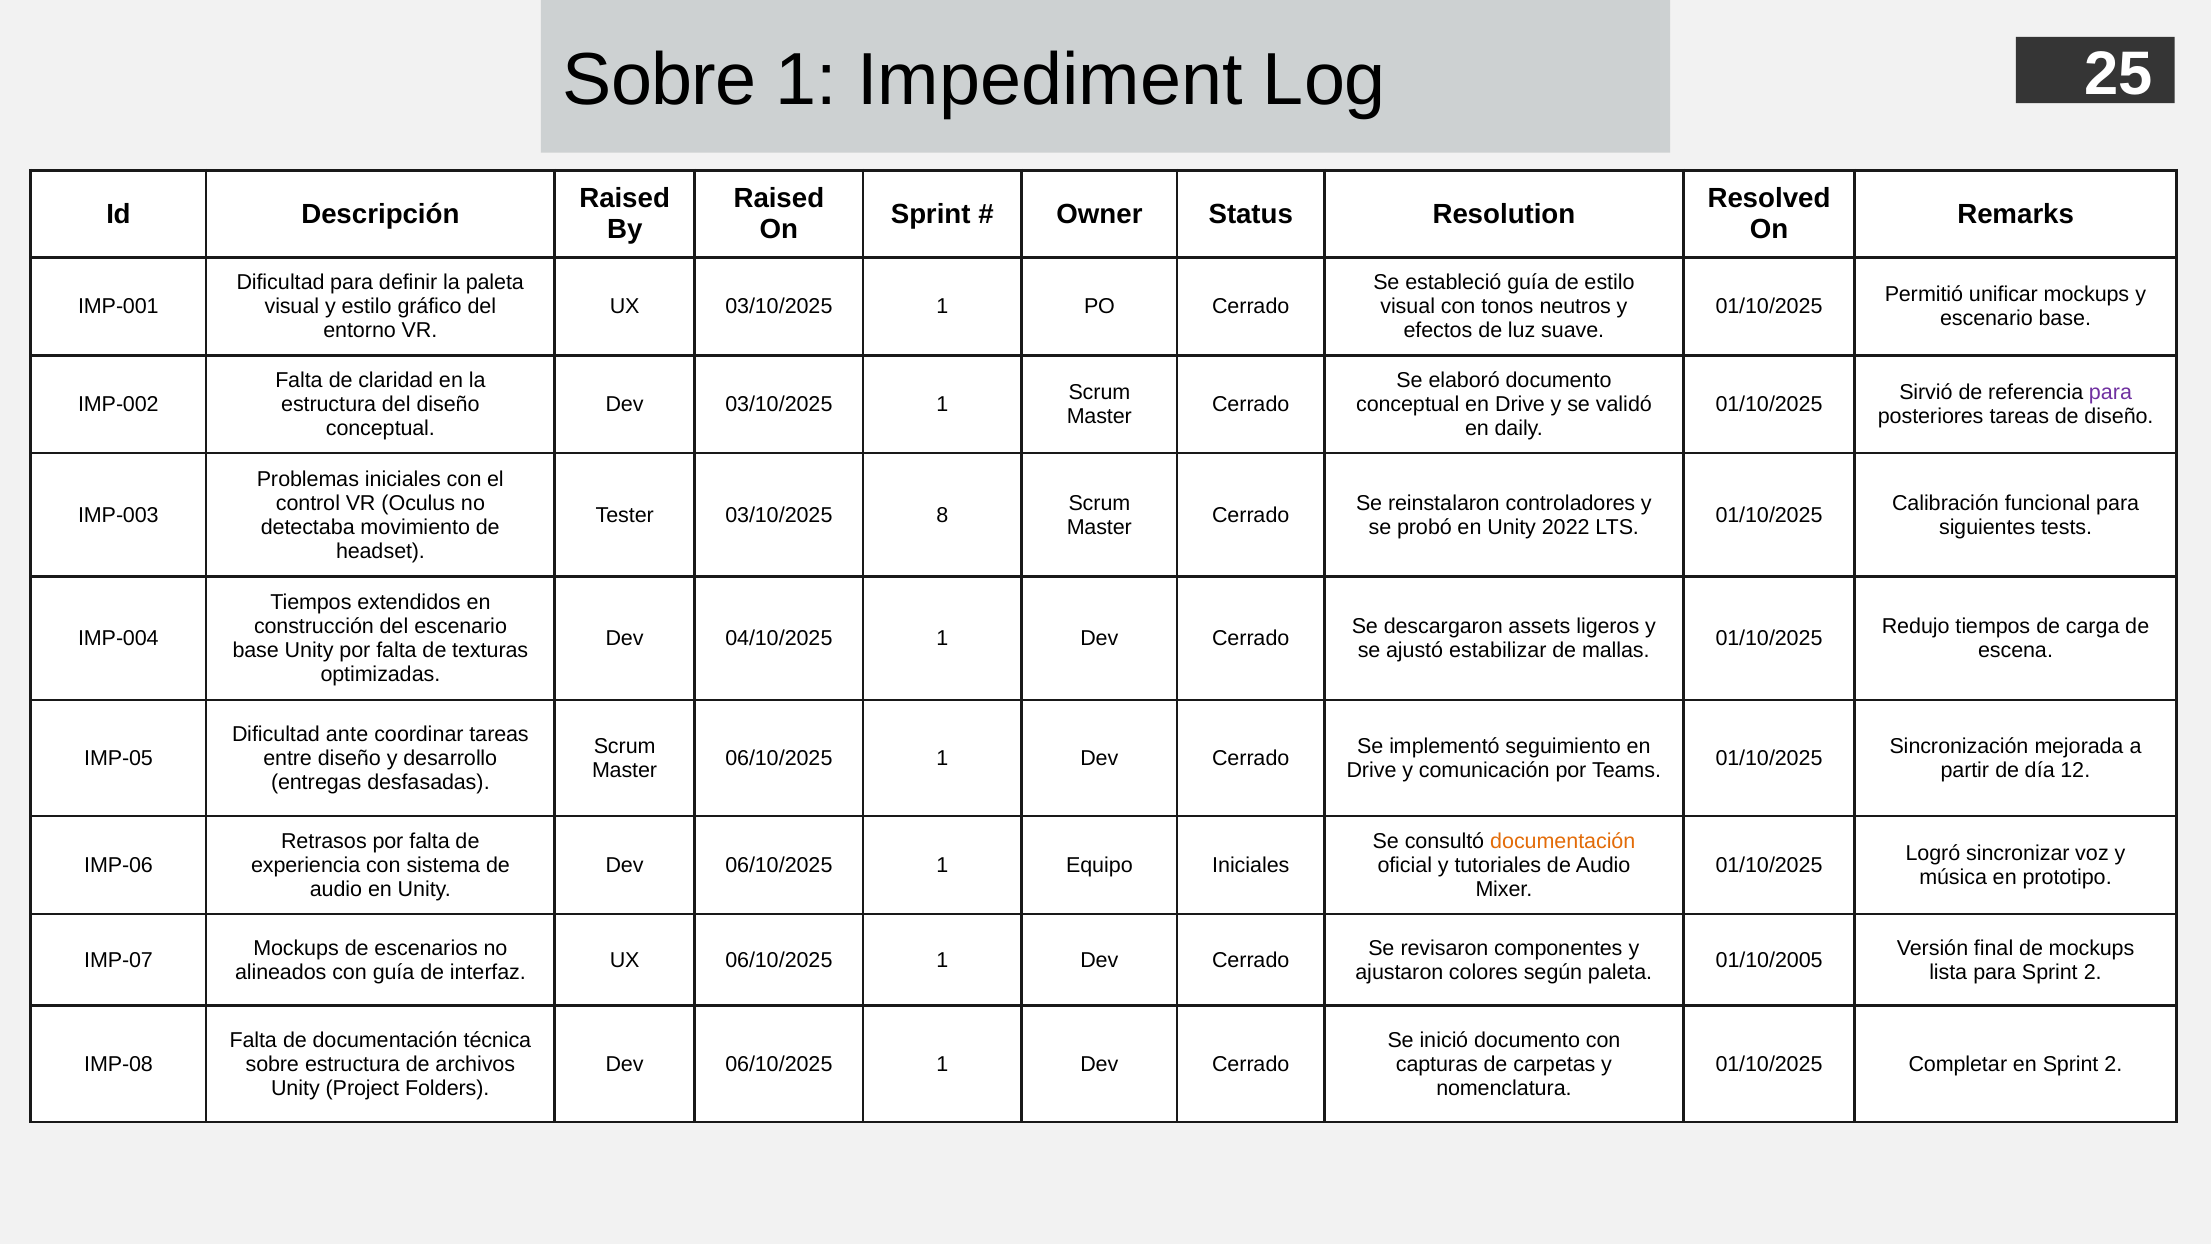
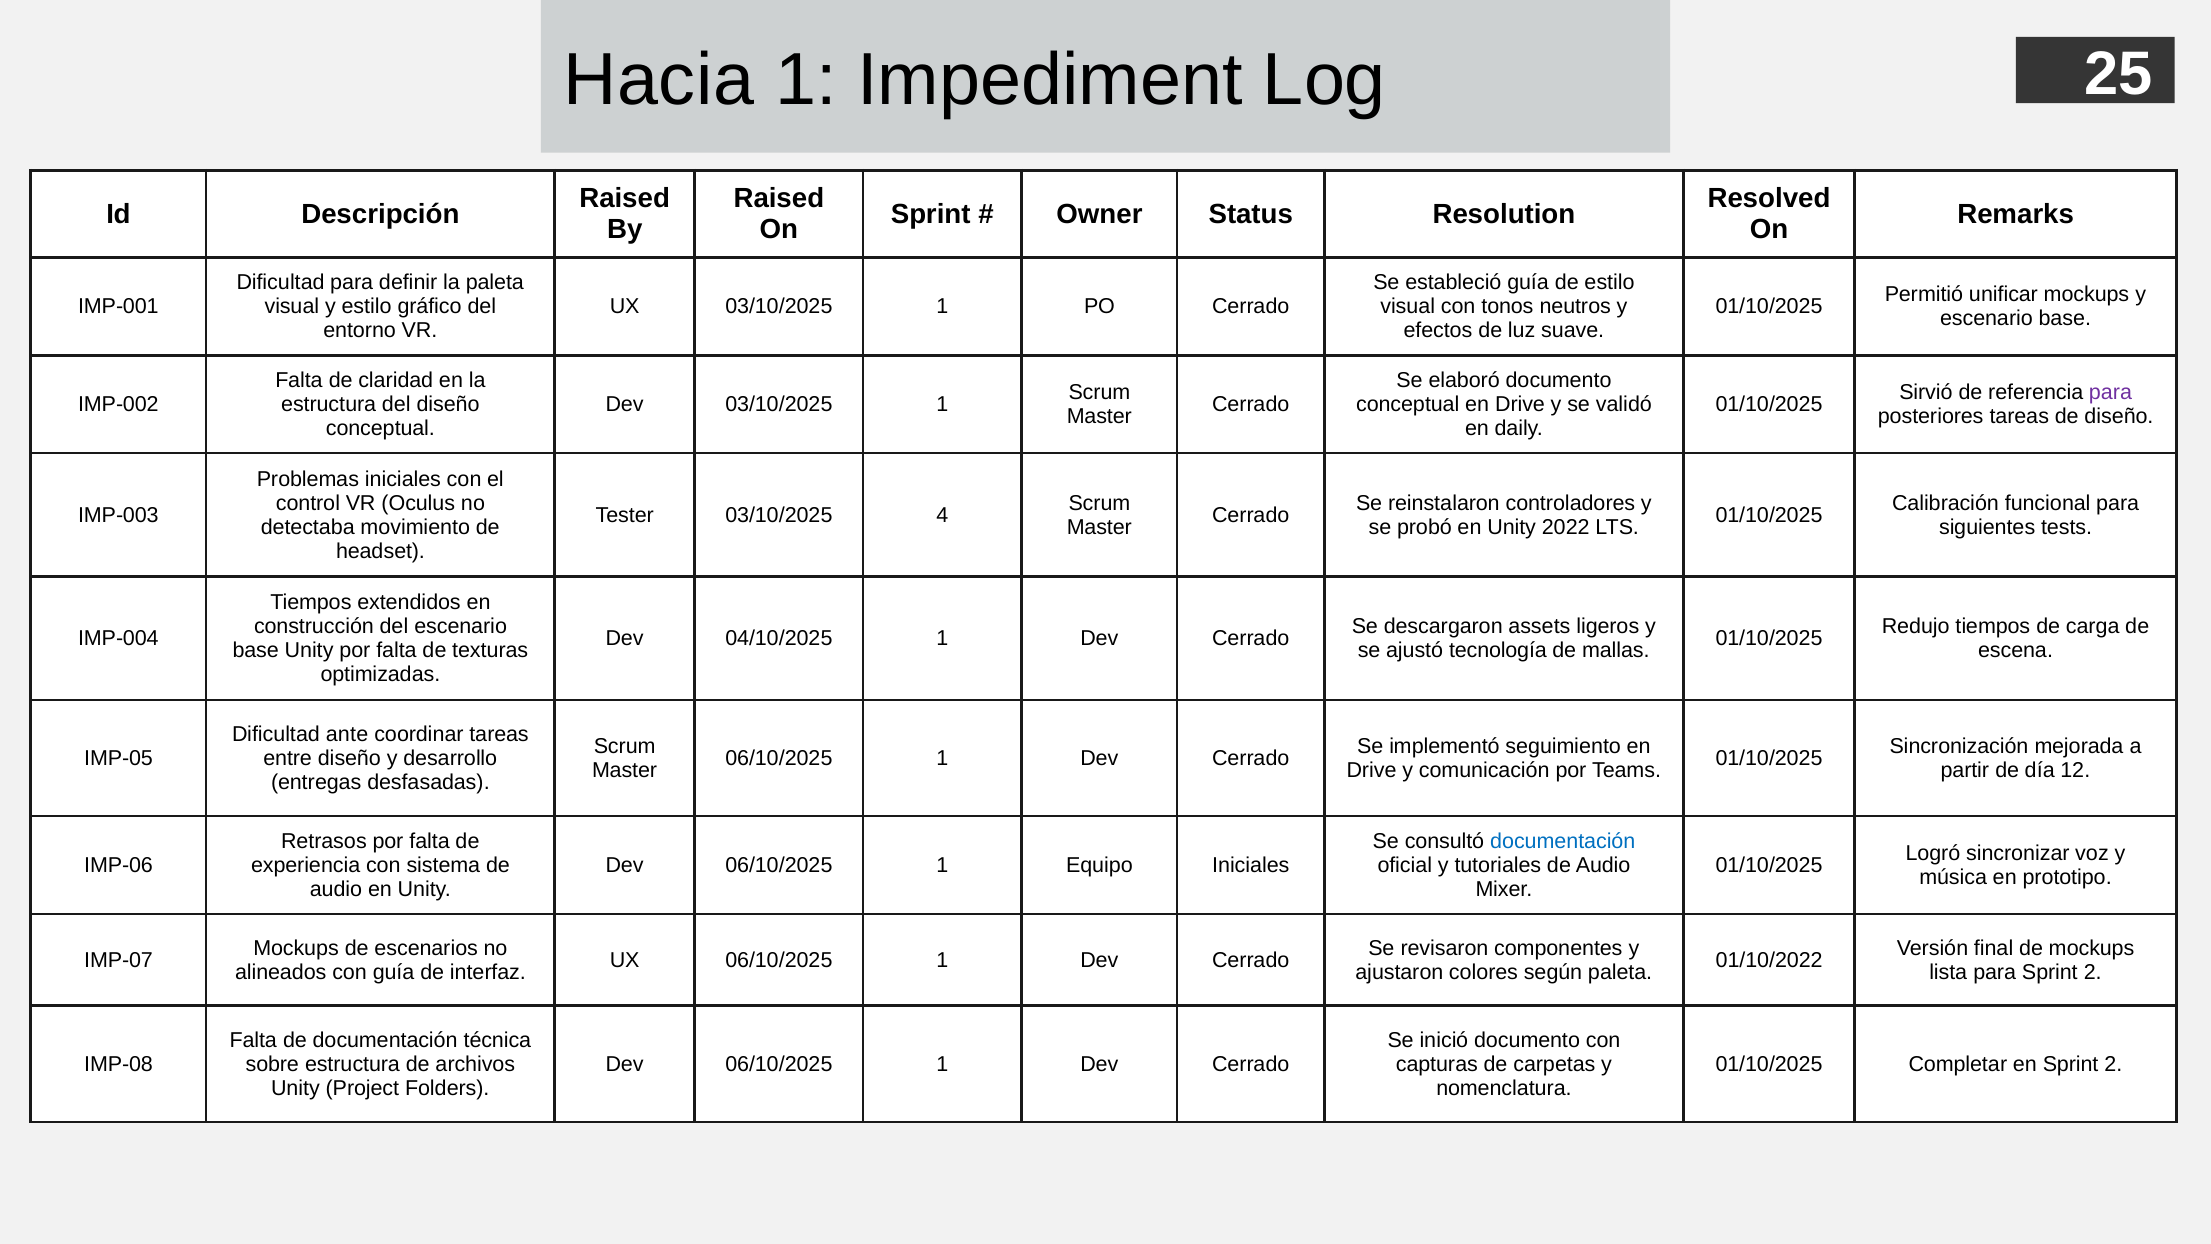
Sobre: Sobre -> Hacia (659, 80)
8: 8 -> 4 (942, 515)
estabilizar: estabilizar -> tecnología (1498, 650)
documentación colour: orange -> blue (1563, 841)
01/10/2005: 01/10/2005 -> 01/10/2022 (1769, 960)
